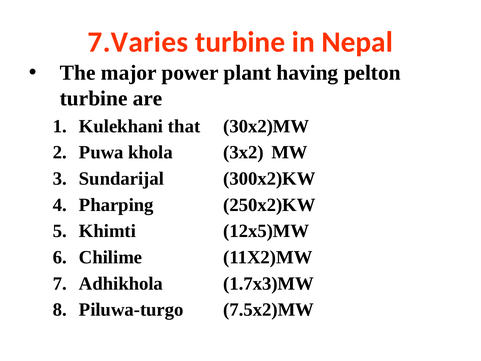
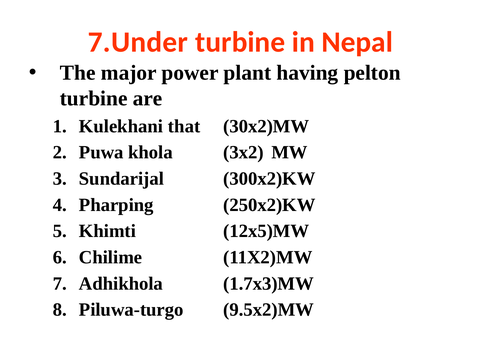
7.Varies: 7.Varies -> 7.Under (138, 42)
7.5x2)MW: 7.5x2)MW -> 9.5x2)MW (269, 310)
